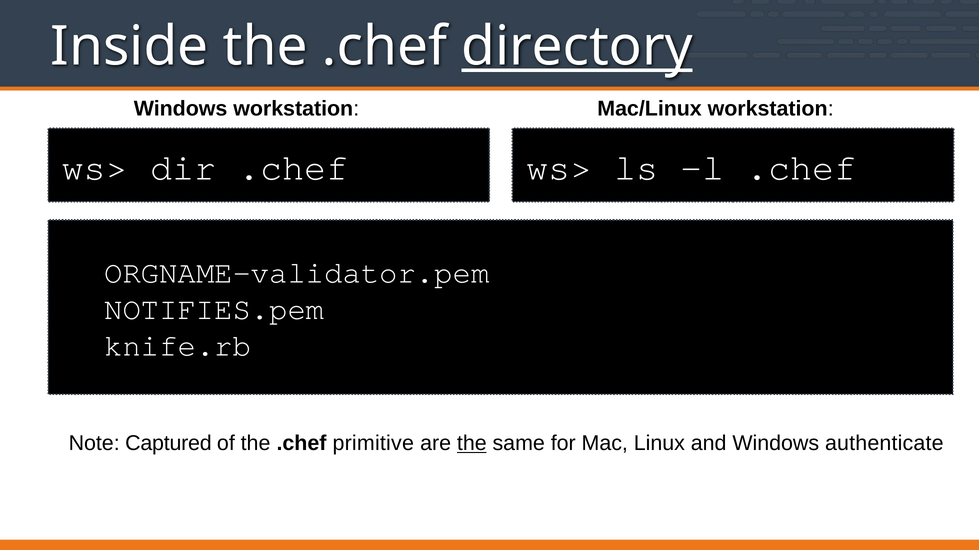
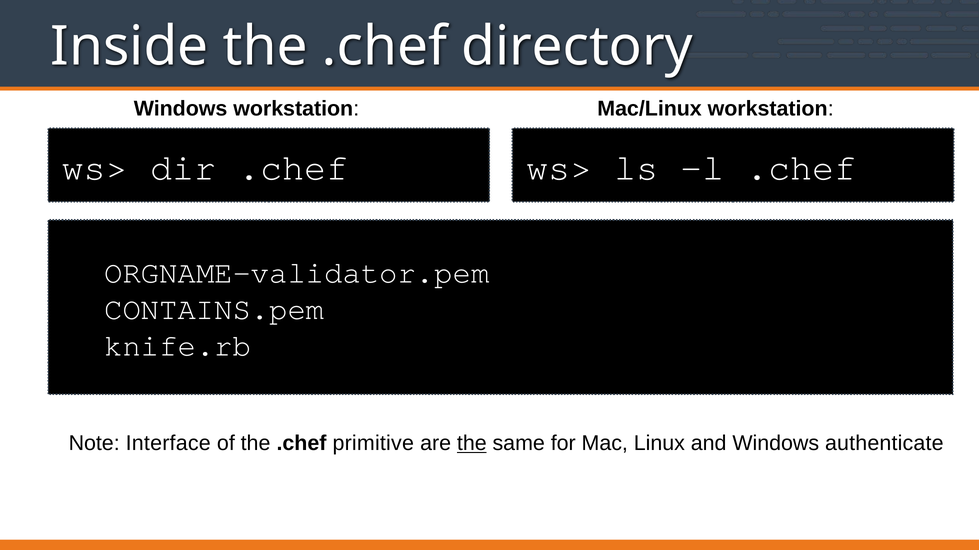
directory underline: present -> none (577, 47)
NOTIFIES.pem: NOTIFIES.pem -> CONTAINS.pem (214, 310)
Captured: Captured -> Interface (168, 444)
